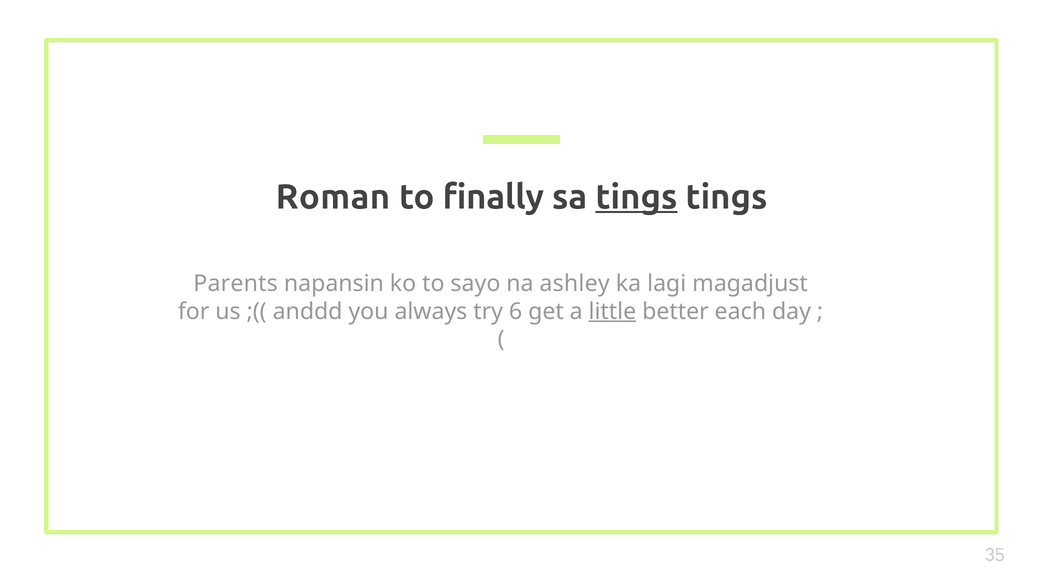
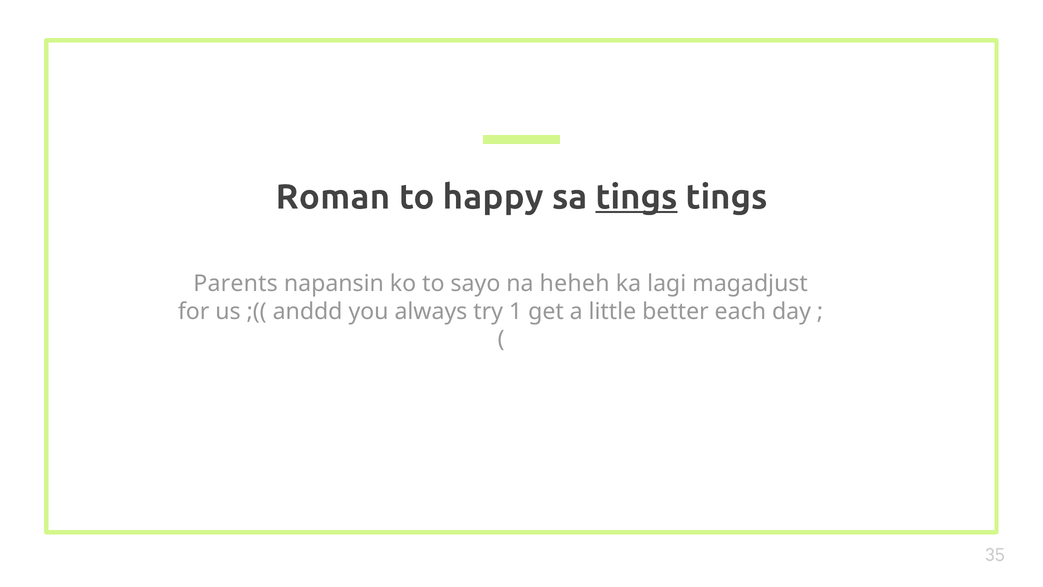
finally: finally -> happy (493, 197)
ashley: ashley -> heheh (575, 283)
6: 6 -> 1 (516, 311)
little underline: present -> none (612, 311)
